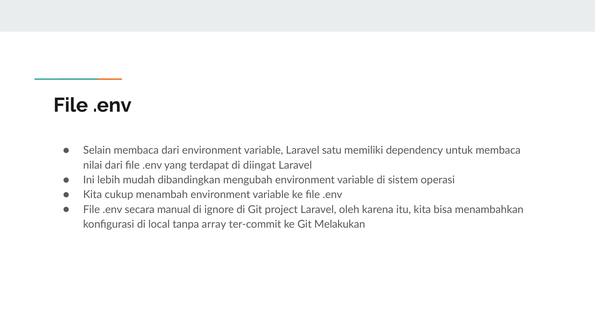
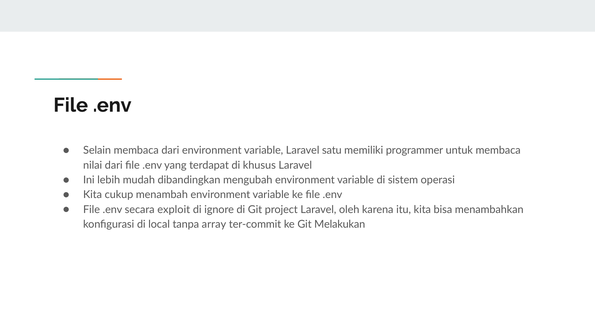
dependency: dependency -> programmer (415, 150)
diingat: diingat -> khusus (259, 165)
manual: manual -> exploit (174, 209)
